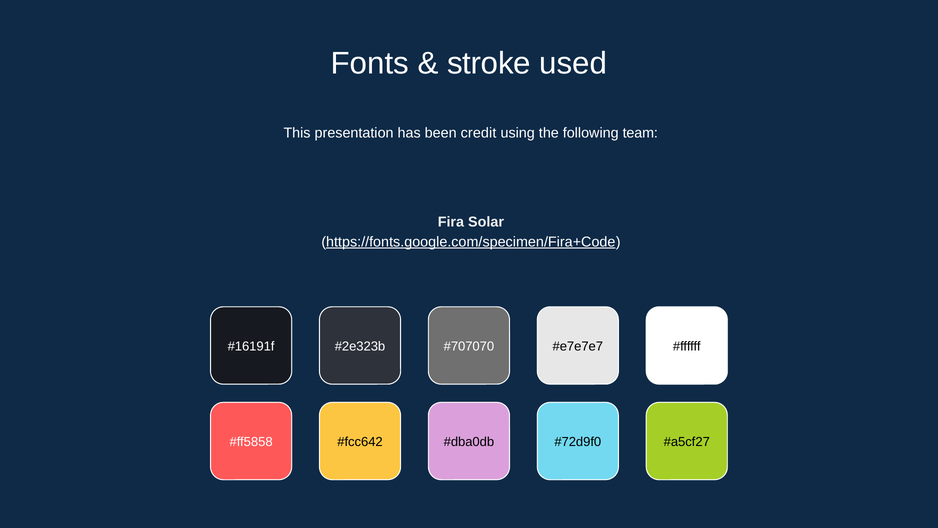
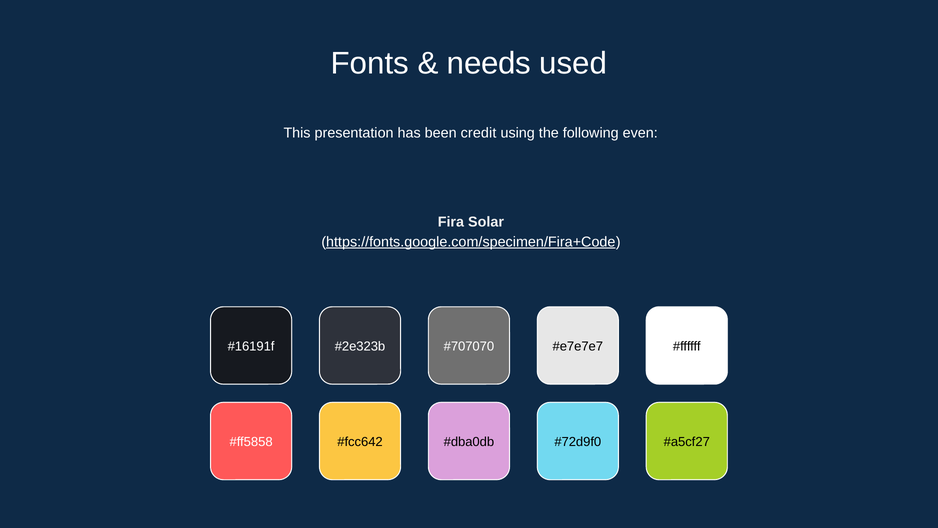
stroke: stroke -> needs (489, 64)
team: team -> even (640, 133)
